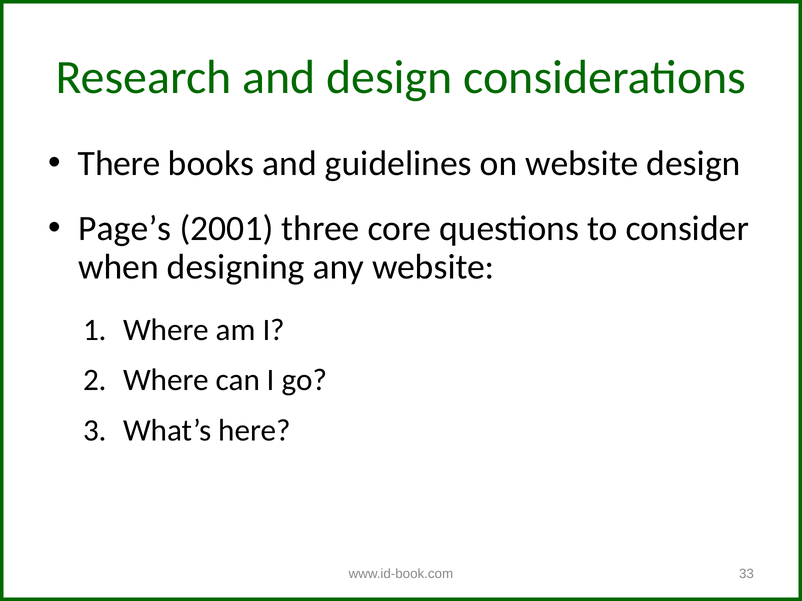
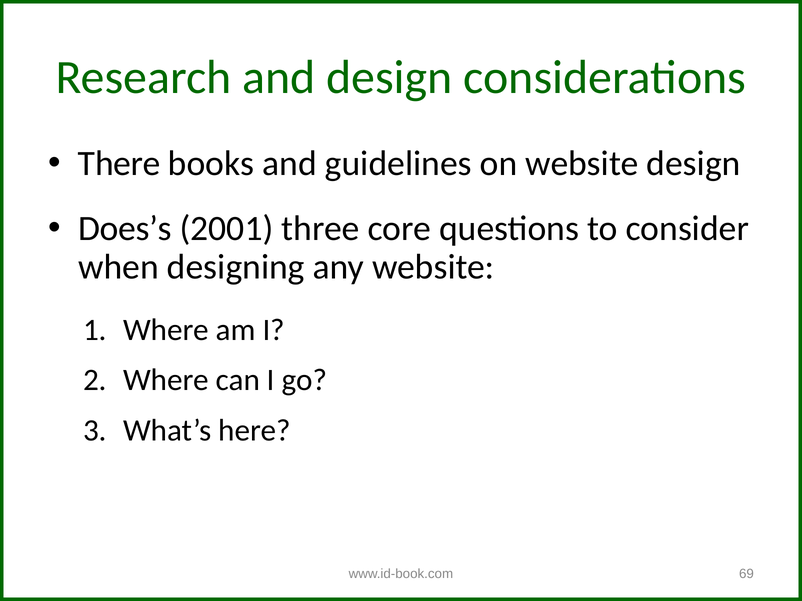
Page’s: Page’s -> Does’s (125, 229)
33: 33 -> 69 (746, 574)
